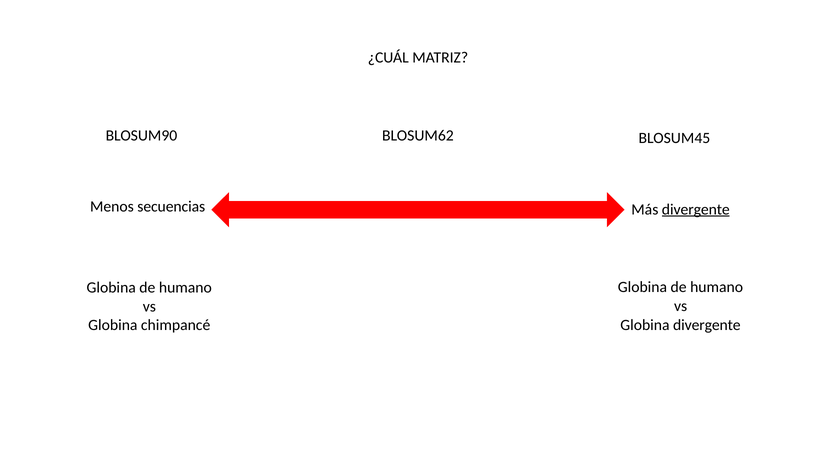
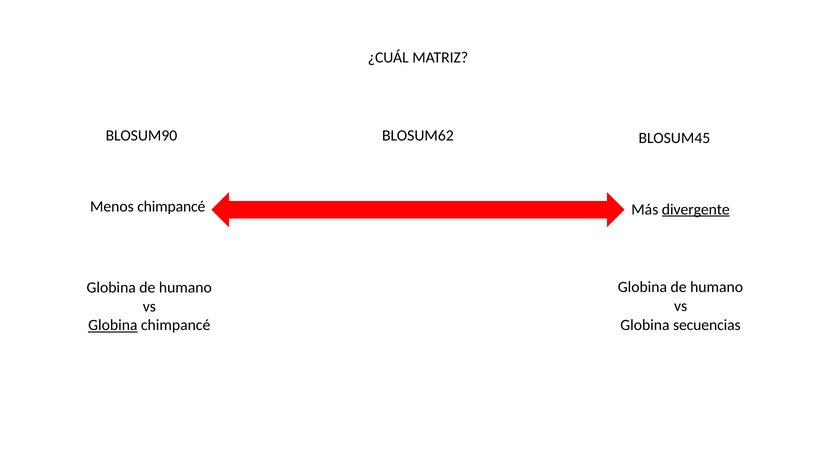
Menos secuencias: secuencias -> chimpancé (171, 207)
Globina divergente: divergente -> secuencias (707, 325)
Globina underline: none -> present (113, 325)
